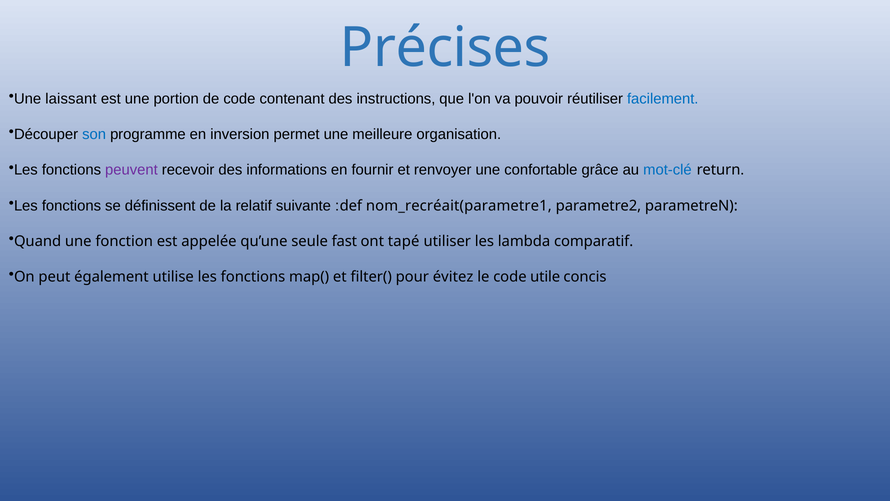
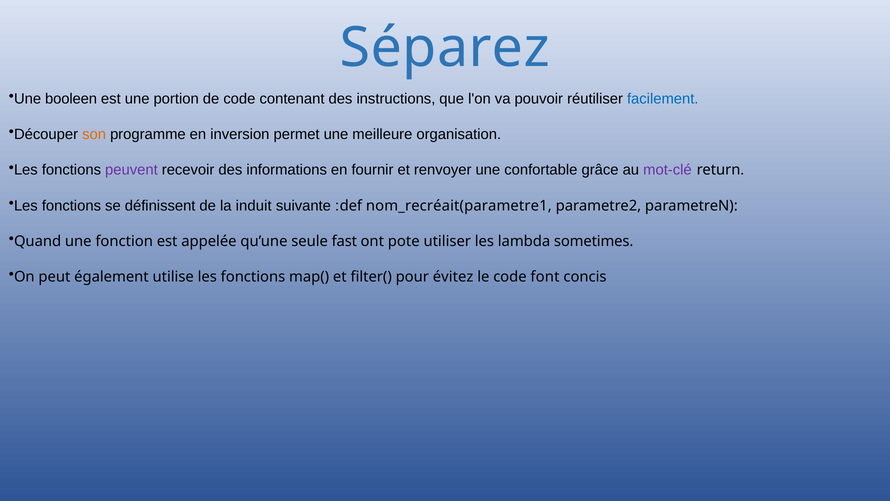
Précises: Précises -> Séparez (445, 48)
laissant: laissant -> booleen (71, 99)
son colour: blue -> orange (94, 134)
mot-clé colour: blue -> purple (667, 170)
relatif: relatif -> induit (254, 206)
tapé: tapé -> pote (404, 241)
comparatif: comparatif -> sometimes (594, 241)
utile: utile -> font (545, 277)
